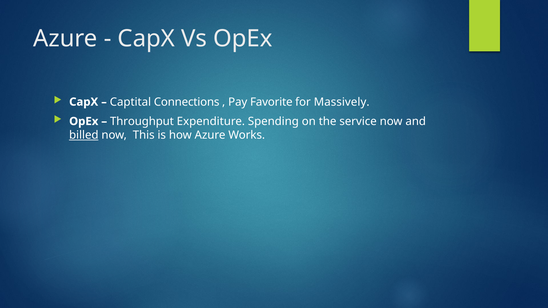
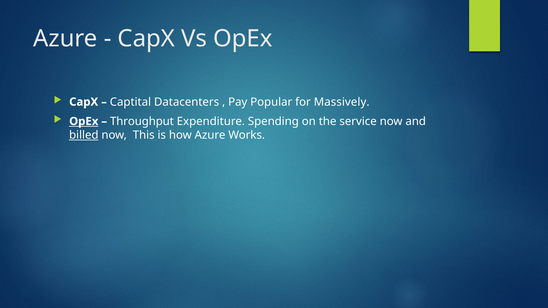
Connections: Connections -> Datacenters (187, 102)
Favorite: Favorite -> Popular (271, 102)
OpEx underline: none -> present (84, 121)
